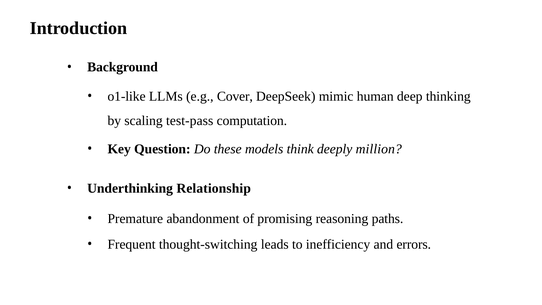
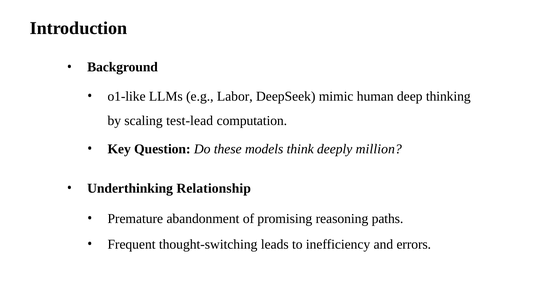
Cover: Cover -> Labor (235, 96)
test-pass: test-pass -> test-lead (190, 121)
